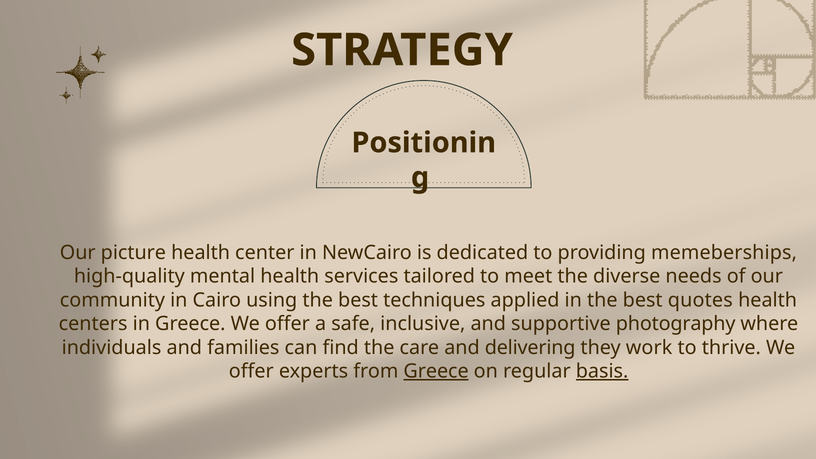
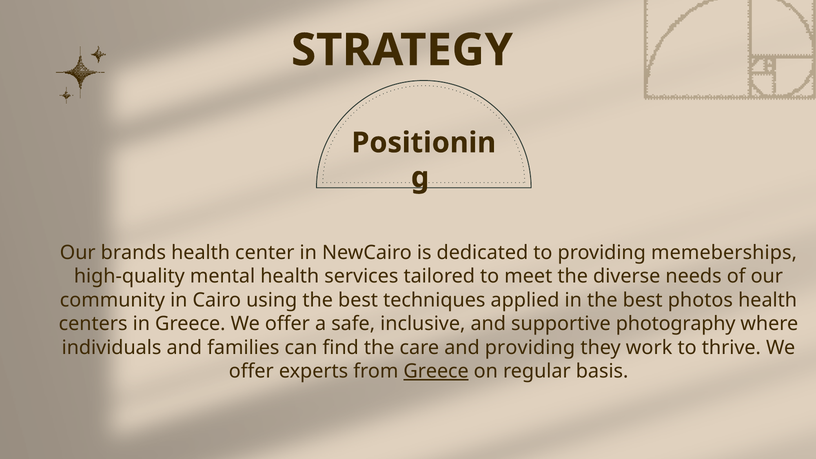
picture: picture -> brands (133, 253)
quotes: quotes -> photos (700, 300)
and delivering: delivering -> providing (530, 348)
basis underline: present -> none (602, 371)
